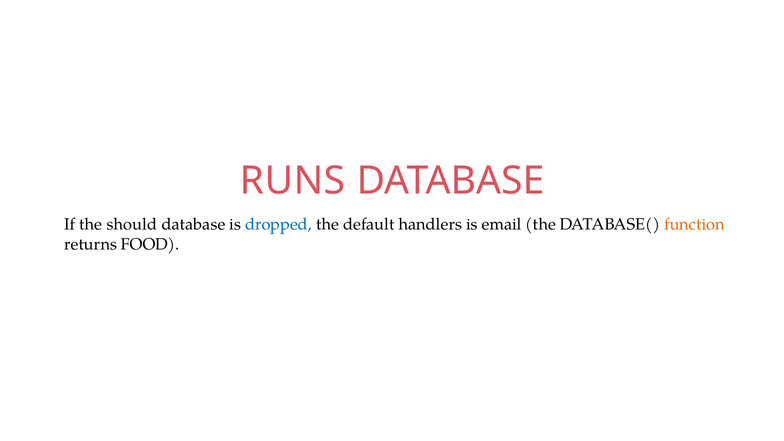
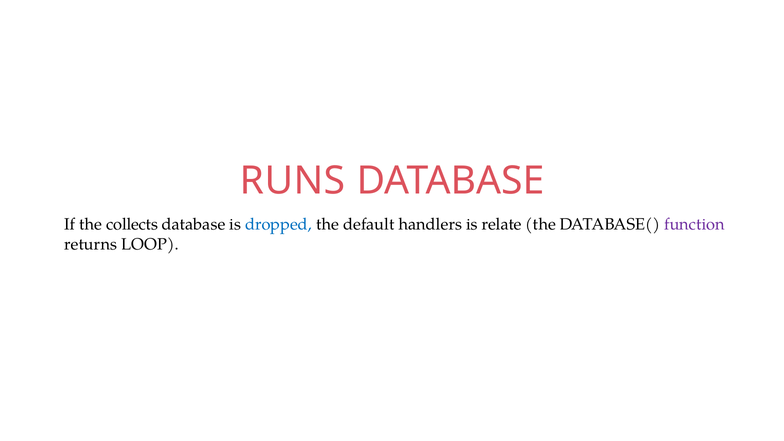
should: should -> collects (132, 225)
email: email -> relate (502, 225)
function colour: orange -> purple (694, 225)
FOOD: FOOD -> LOOP (150, 244)
